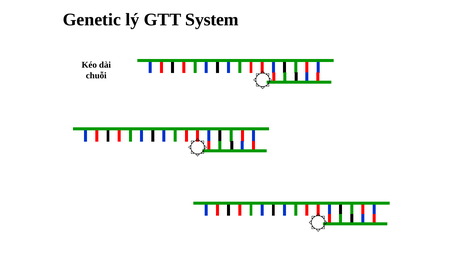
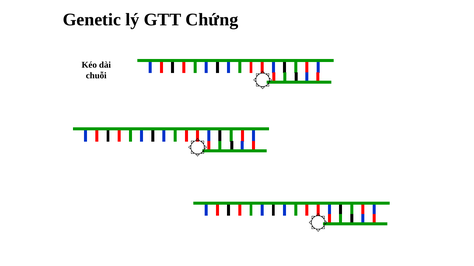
System: System -> Chứng (212, 20)
